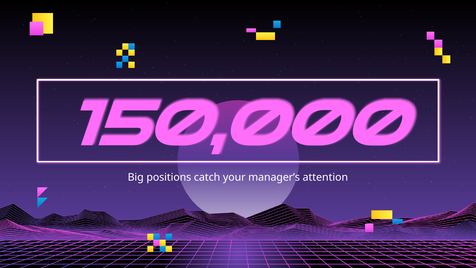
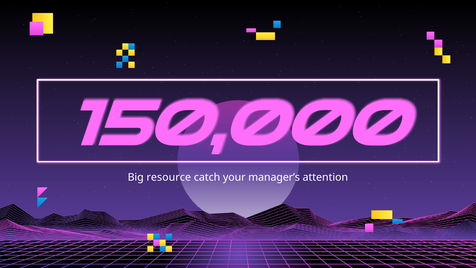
positions: positions -> resource (169, 177)
